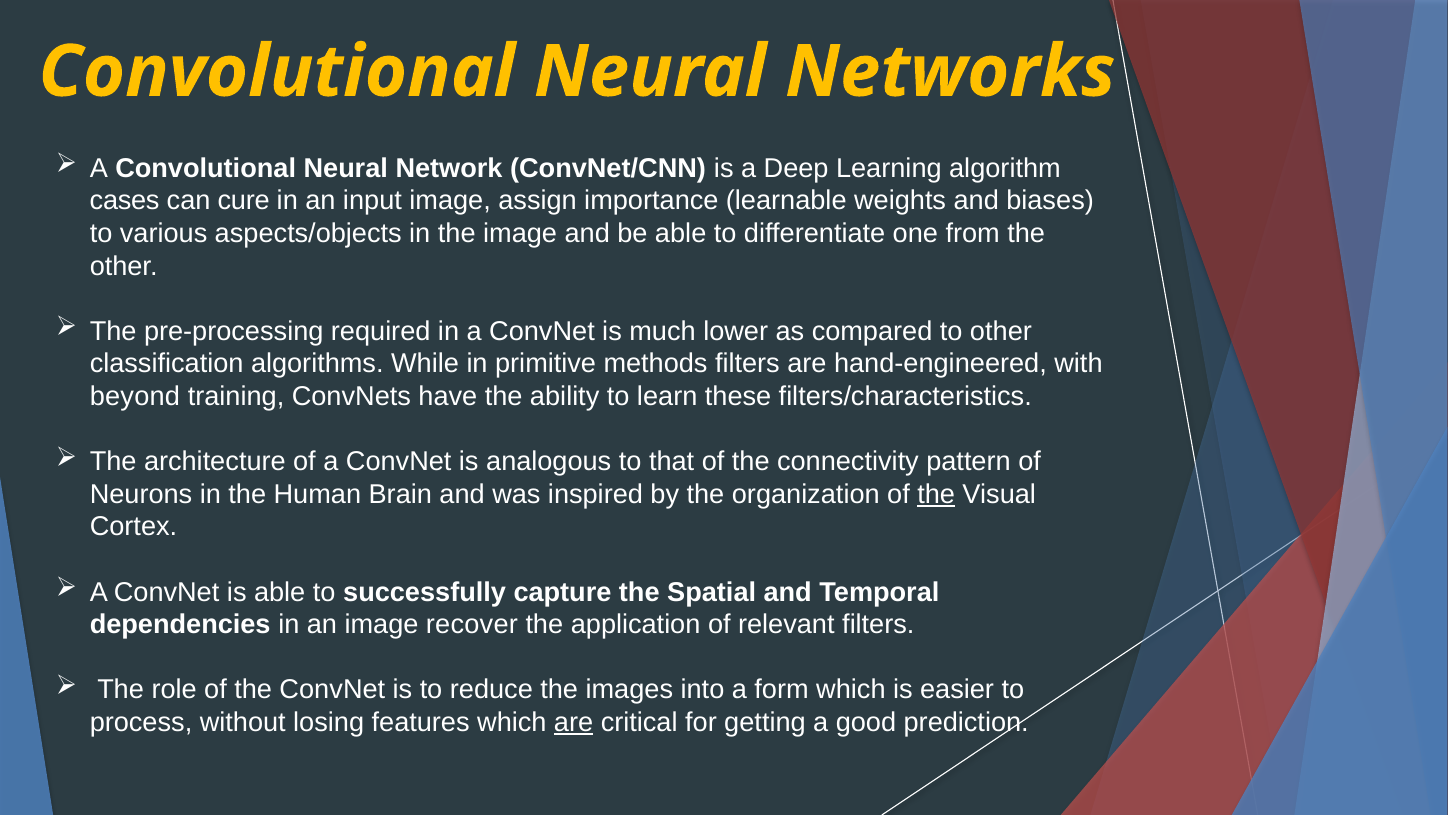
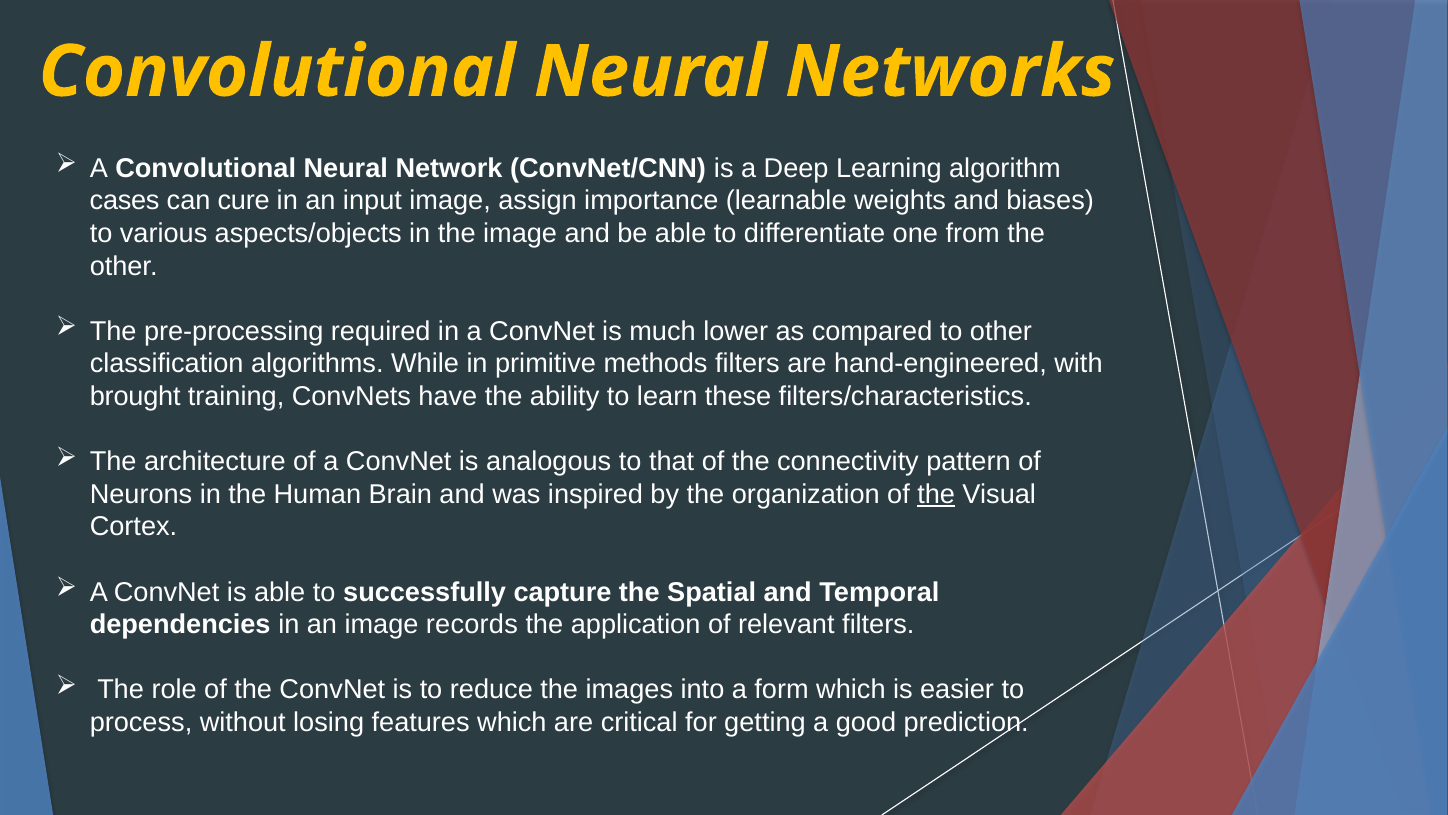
beyond: beyond -> brought (135, 396)
recover: recover -> records (472, 624)
are underline: present -> none (574, 722)
